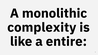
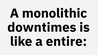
complexity: complexity -> downtimes (42, 27)
